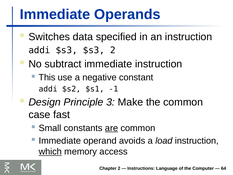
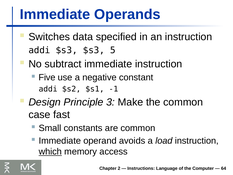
$s3 2: 2 -> 5 (113, 50)
This: This -> Five (47, 77)
are underline: present -> none (112, 128)
